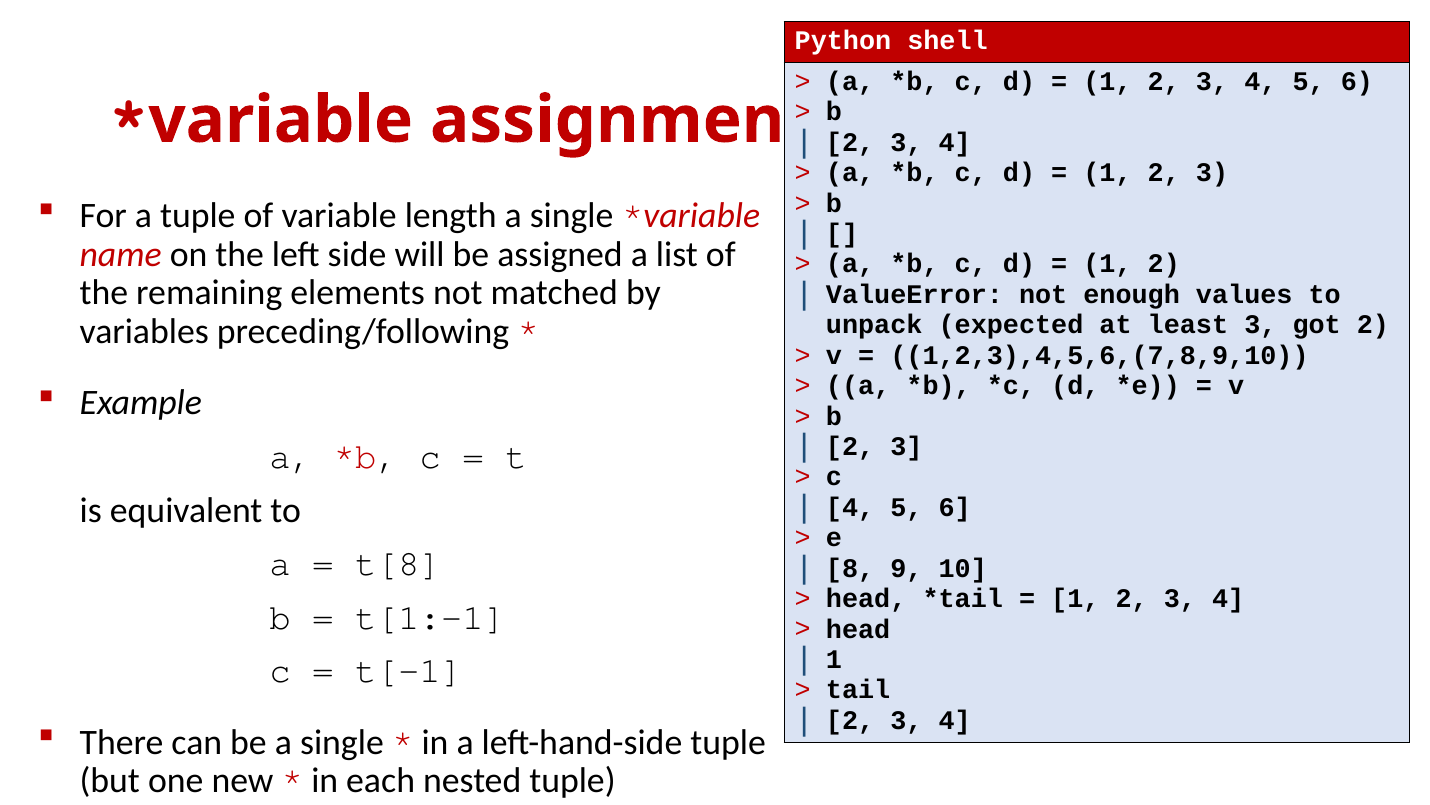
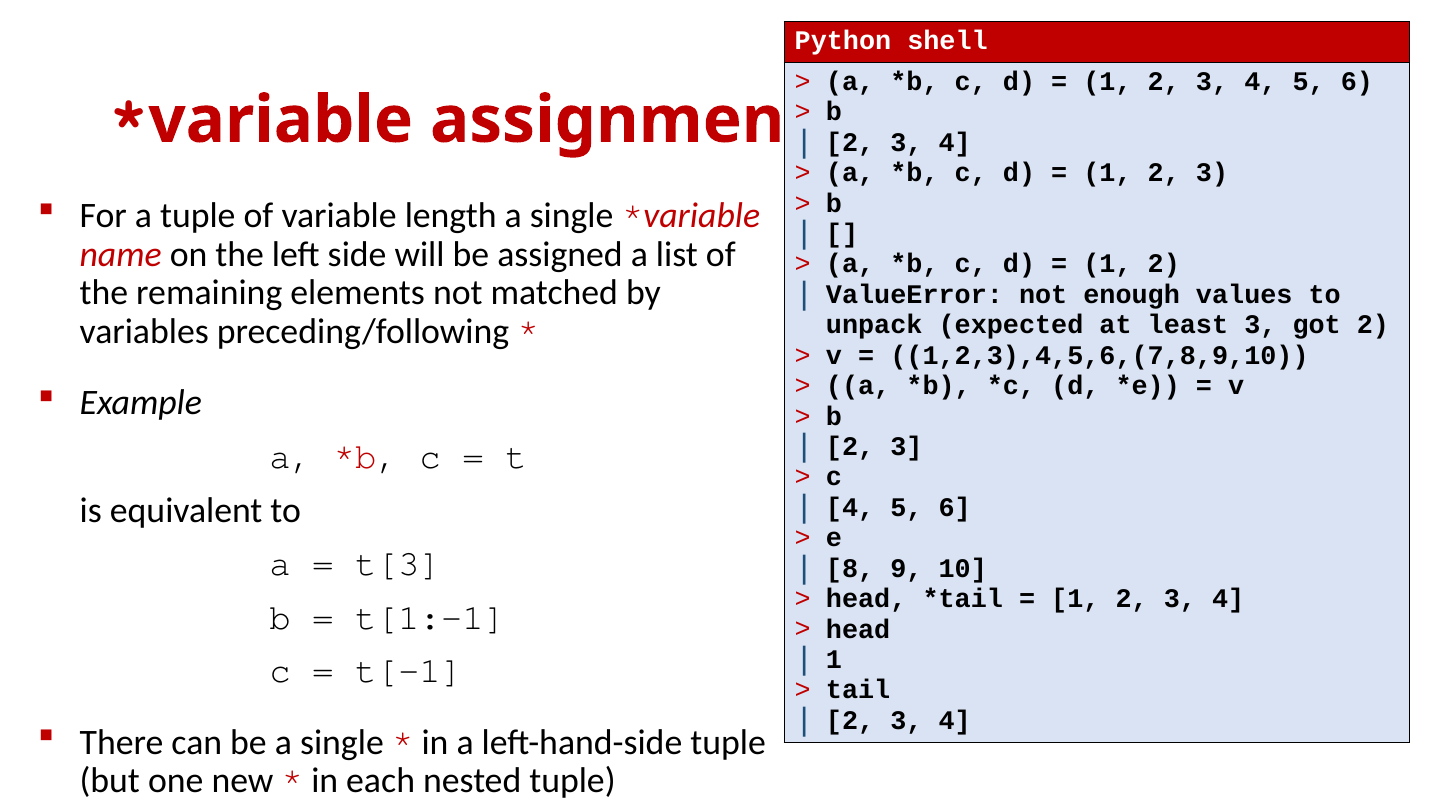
t[8: t[8 -> t[3 (398, 563)
